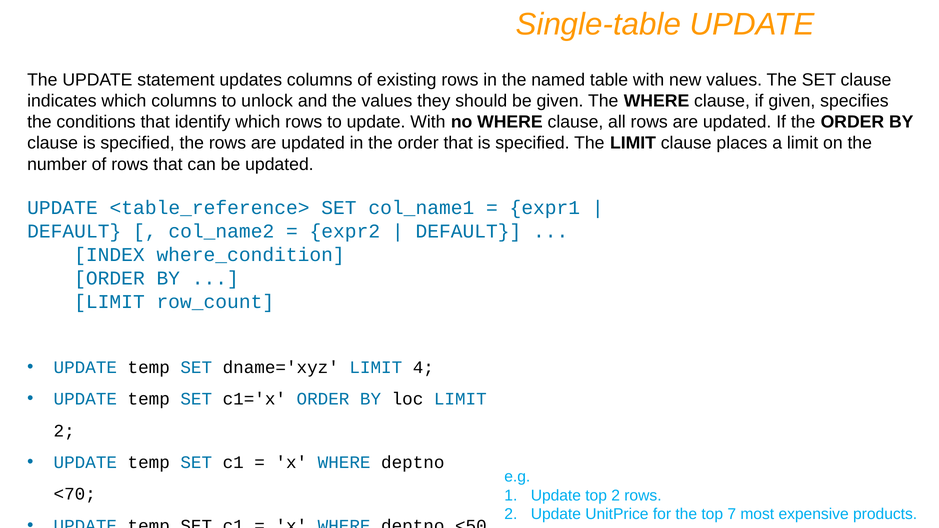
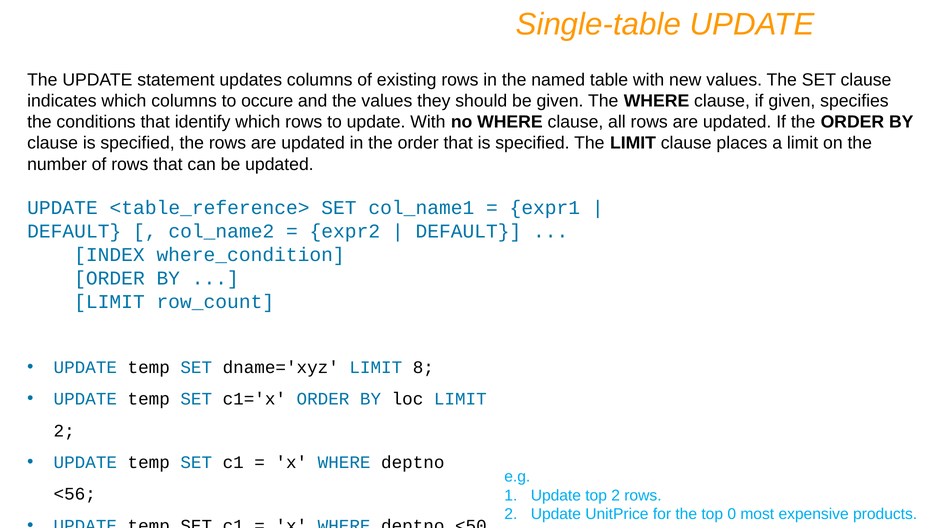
unlock: unlock -> occure (267, 101)
4: 4 -> 8 (423, 368)
<70: <70 -> <56 (75, 494)
7: 7 -> 0 (732, 514)
